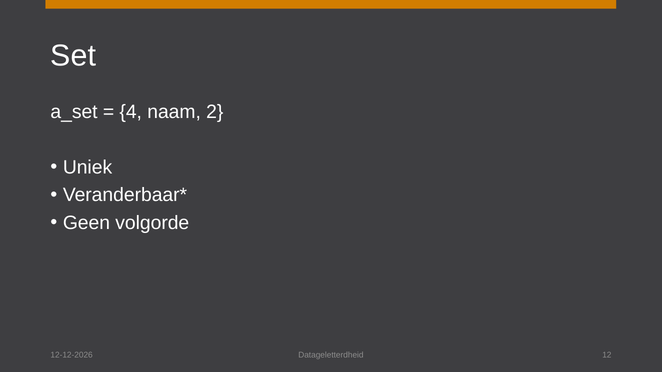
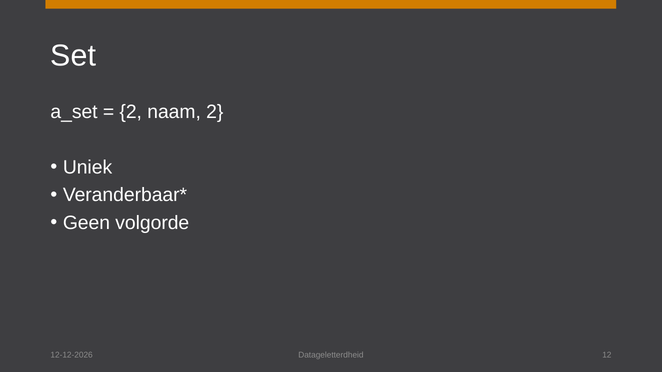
4: 4 -> 2 (131, 112)
